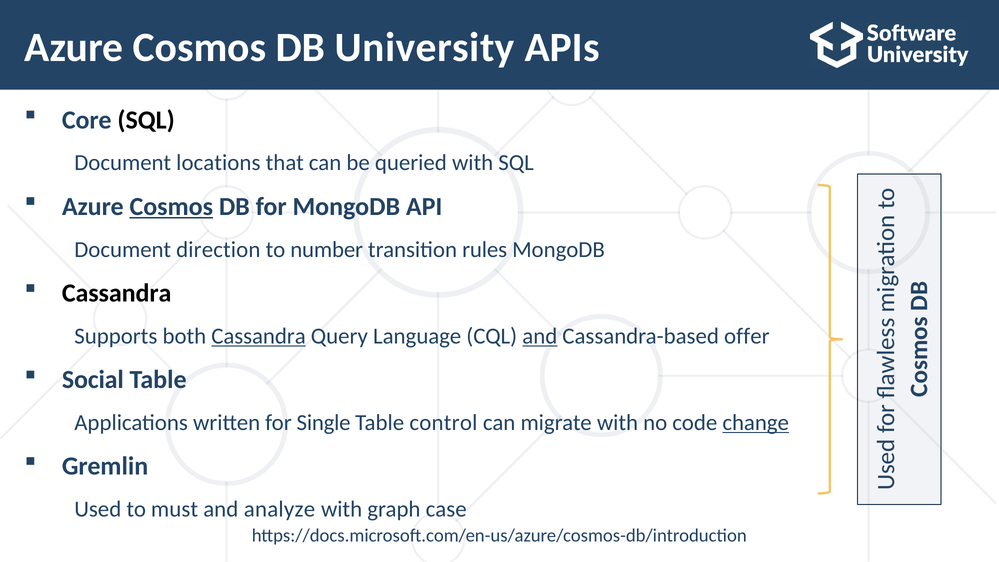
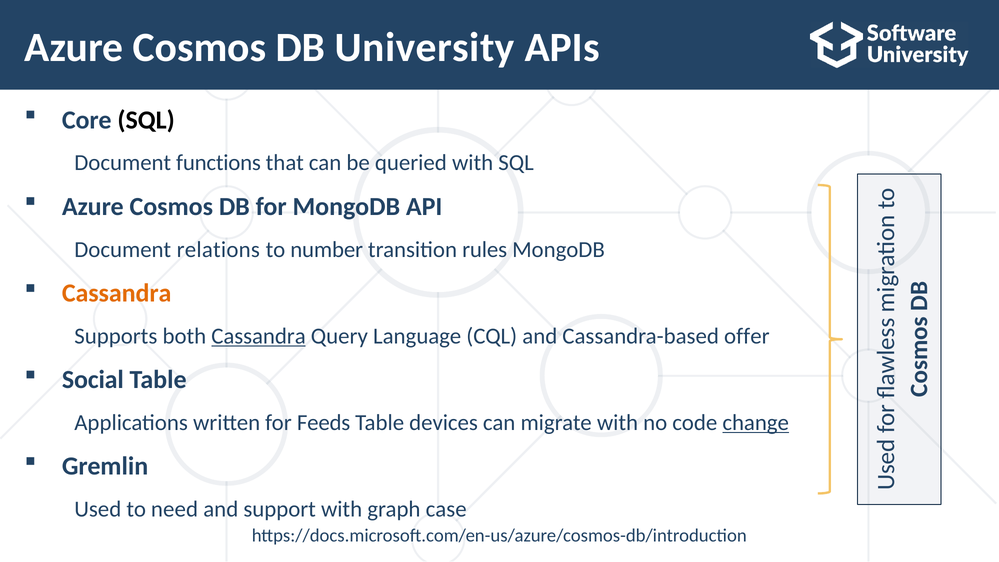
locations: locations -> functions (219, 163)
Cosmos underline: present -> none (171, 207)
direction: direction -> relations (218, 249)
Cassandra colour: black -> orange (117, 293)
and underline: present -> none (540, 336)
Single: Single -> Feeds (324, 423)
control: control -> devices (444, 423)
must: must -> need (175, 509)
analyze: analyze -> support (280, 509)
